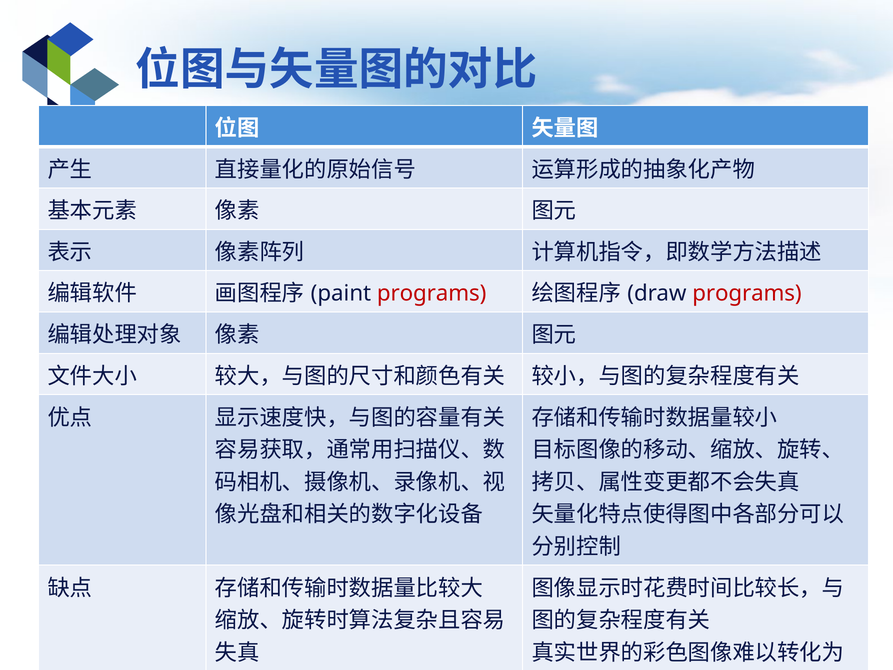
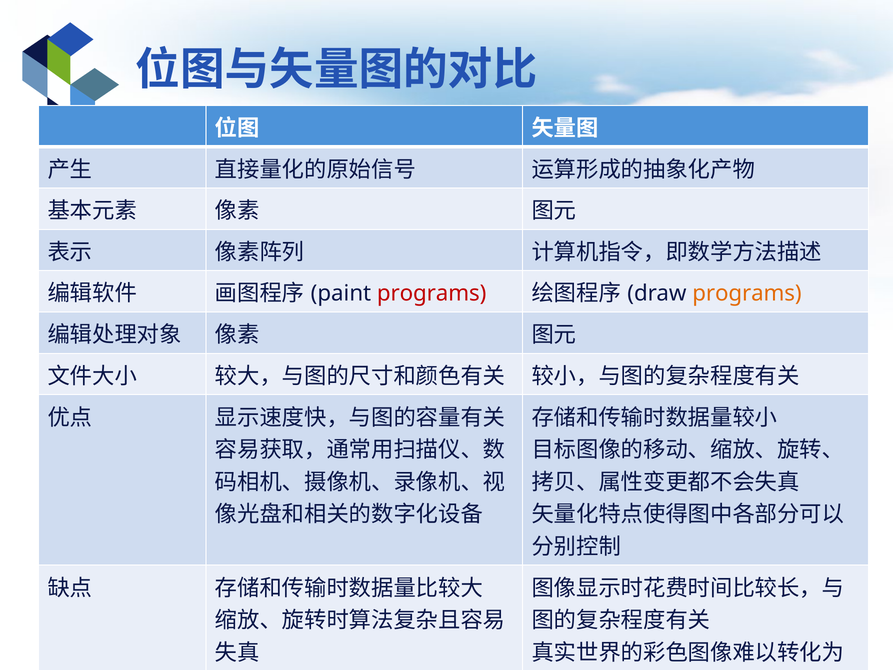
programs colour: red -> orange (747, 294)
